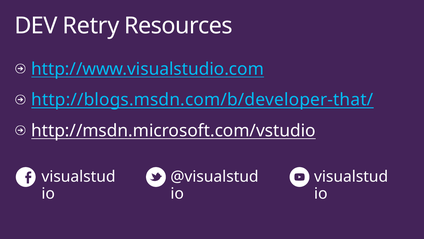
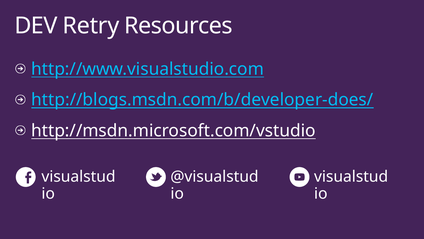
http://blogs.msdn.com/b/developer-that/: http://blogs.msdn.com/b/developer-that/ -> http://blogs.msdn.com/b/developer-does/ (202, 100)
